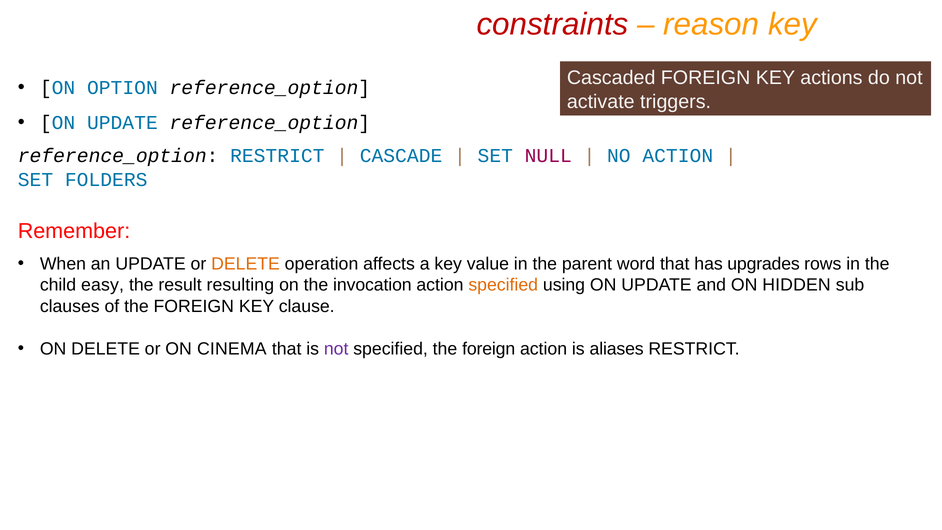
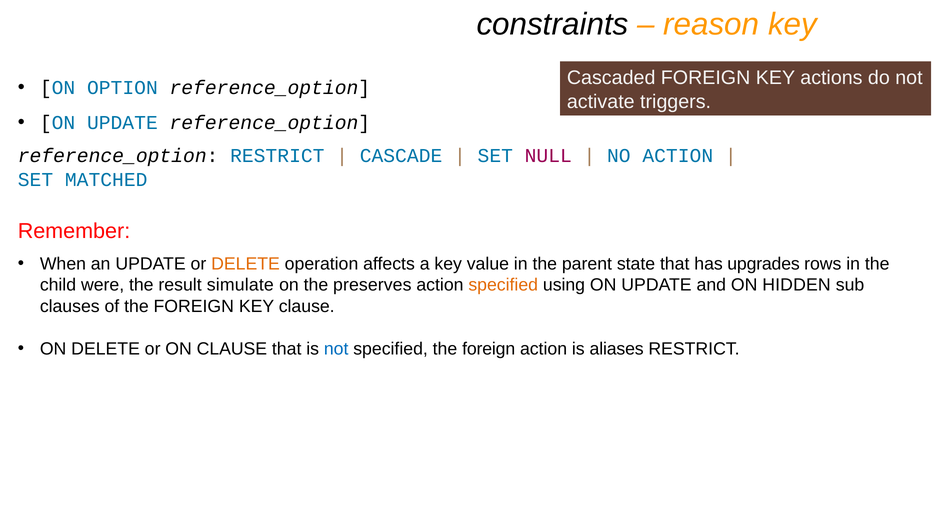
constraints colour: red -> black (553, 25)
FOLDERS: FOLDERS -> MATCHED (106, 179)
word: word -> state (636, 264)
easy: easy -> were (103, 285)
resulting: resulting -> simulate (240, 285)
invocation: invocation -> preserves (372, 285)
ON CINEMA: CINEMA -> CLAUSE (232, 349)
not colour: purple -> blue (336, 349)
